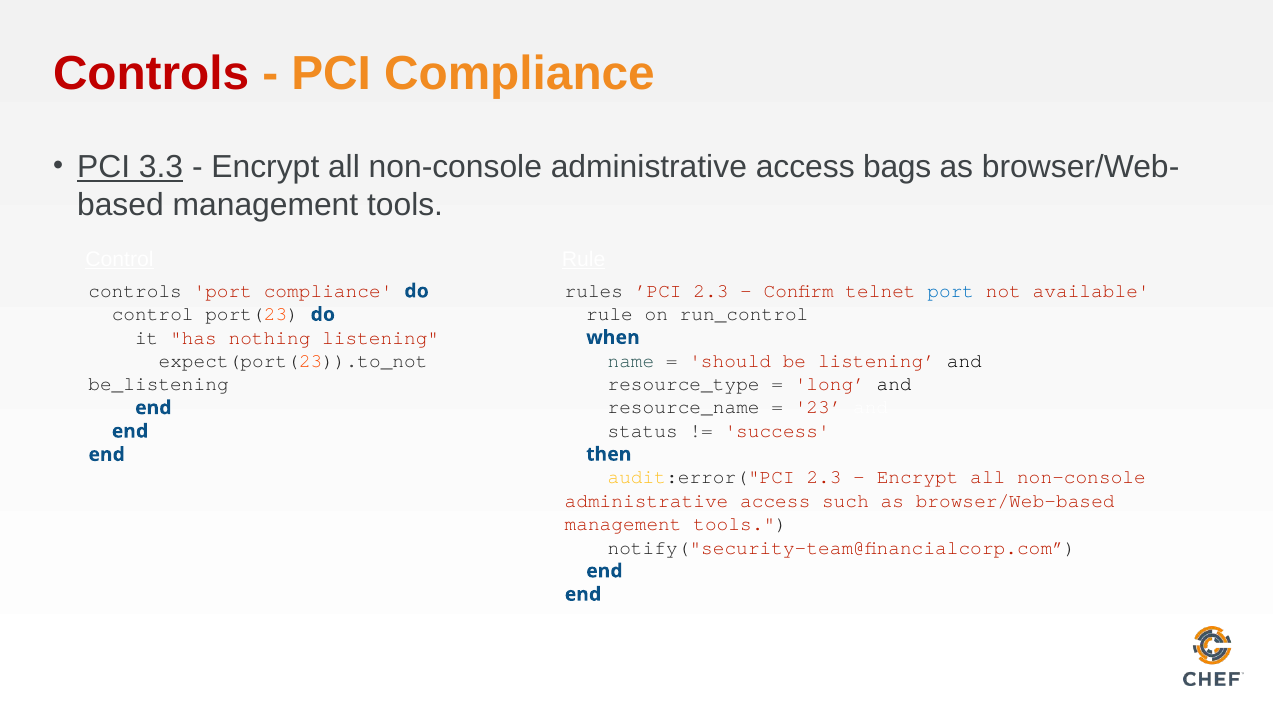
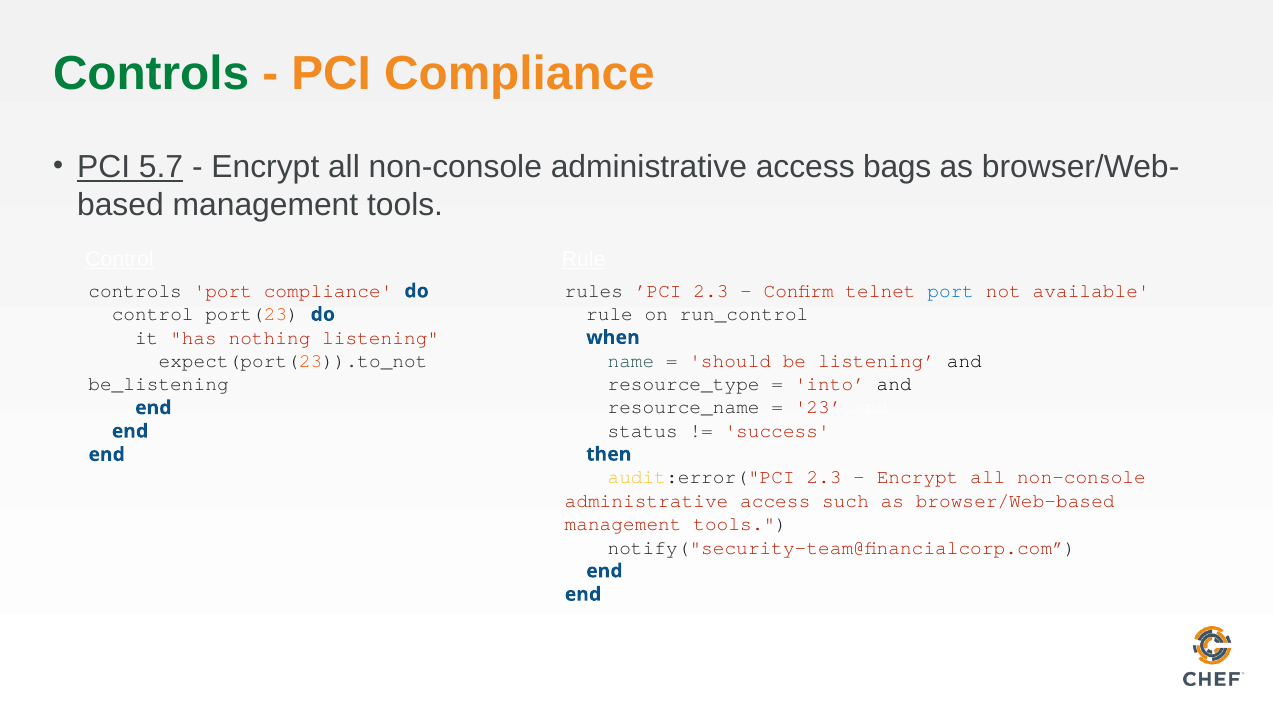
Controls colour: red -> green (151, 73)
3.3: 3.3 -> 5.7 (161, 167)
long: long -> into (830, 384)
